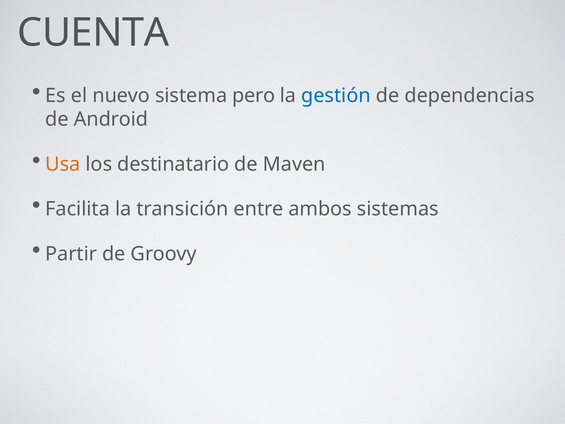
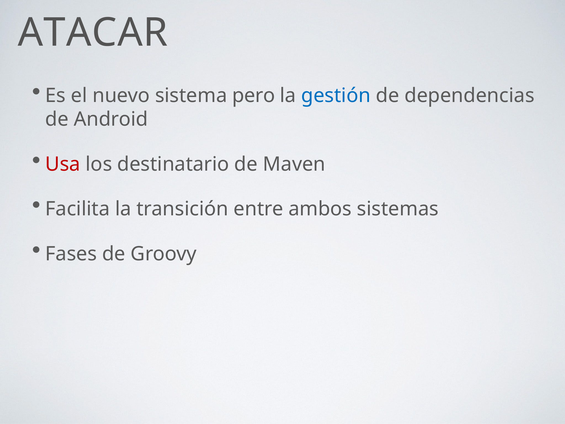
CUENTA: CUENTA -> ATACAR (93, 33)
Usa colour: orange -> red (63, 164)
Partir: Partir -> Fases (71, 254)
